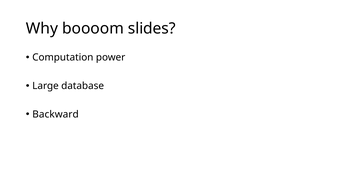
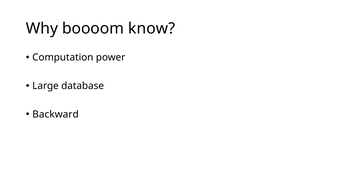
slides: slides -> know (152, 29)
